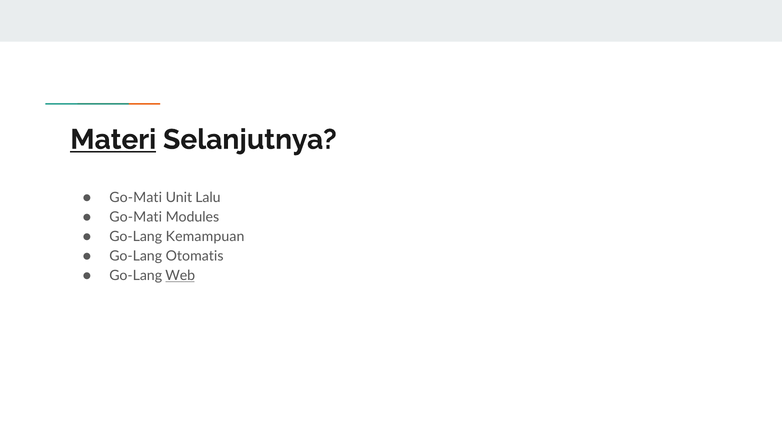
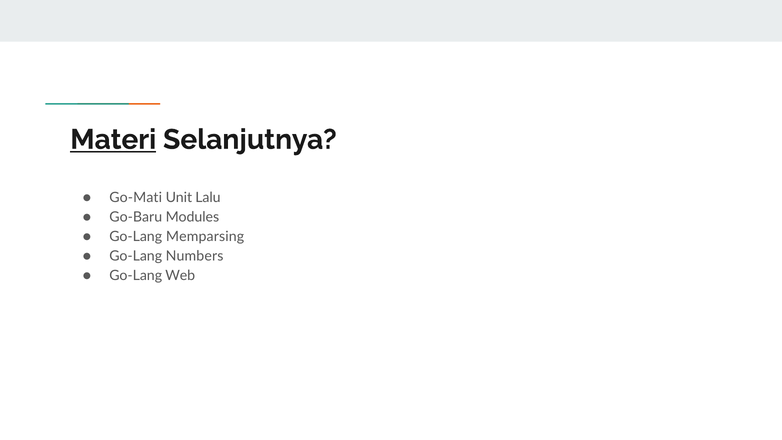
Go-Mati: Go-Mati -> Go-Baru (136, 217)
Kemampuan: Kemampuan -> Memparsing (205, 237)
Otomatis: Otomatis -> Numbers (195, 256)
Web underline: present -> none (180, 276)
